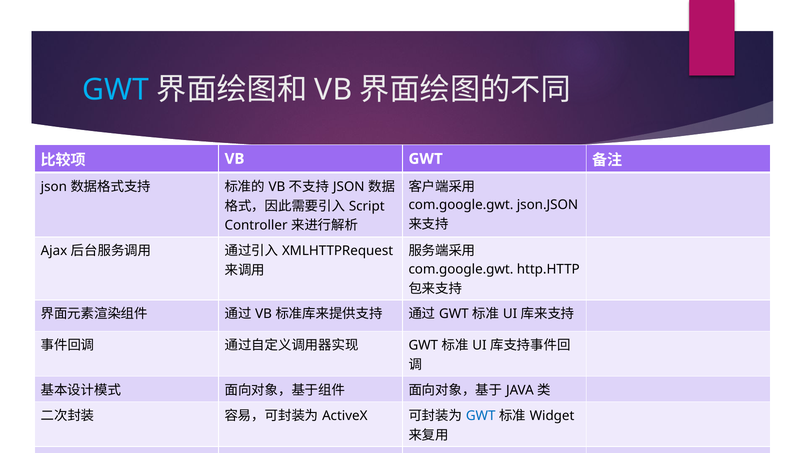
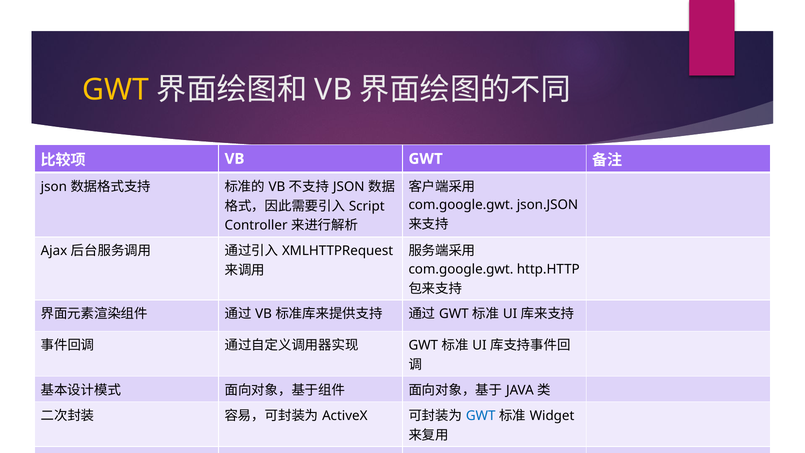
GWT colour: light blue -> yellow (116, 90)
